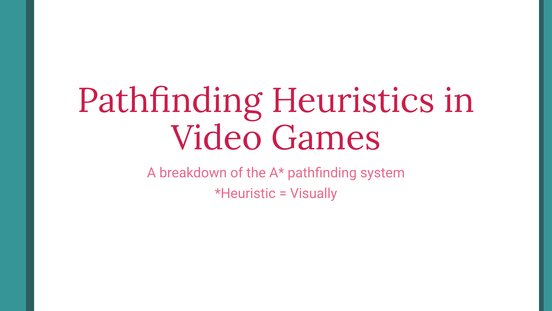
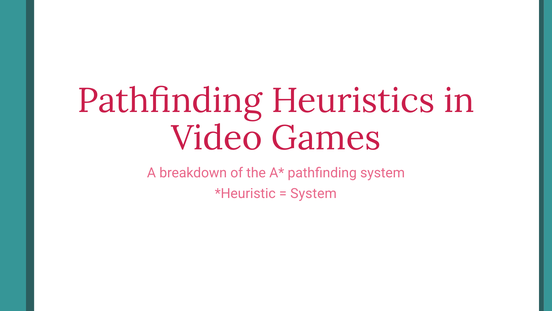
Visually: Visually -> System (314, 193)
